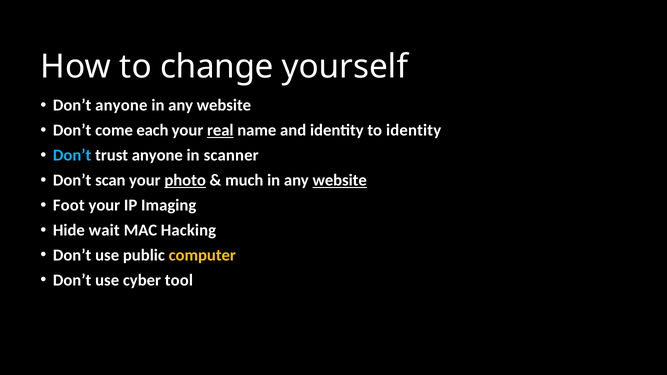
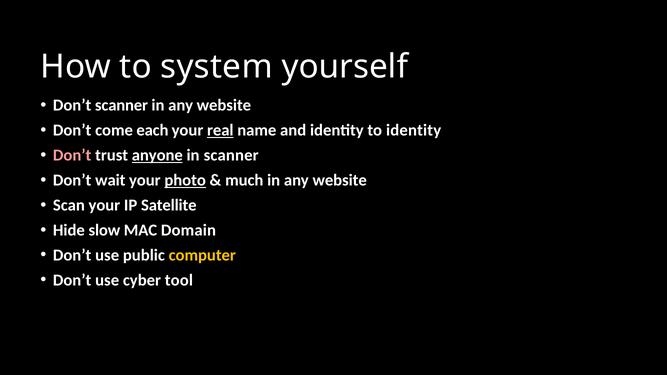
change: change -> system (217, 67)
Don’t anyone: anyone -> scanner (121, 106)
Don’t colour: light blue -> pink (72, 155)
anyone underline: none -> present (157, 155)
scan: scan -> wait (110, 180)
website underline: present -> none (340, 180)
Foot: Foot -> Scan (69, 205)
Imaging: Imaging -> Satellite (169, 205)
wait: wait -> slow (104, 230)
Hacking: Hacking -> Domain (188, 230)
